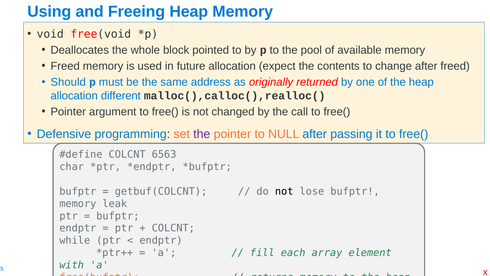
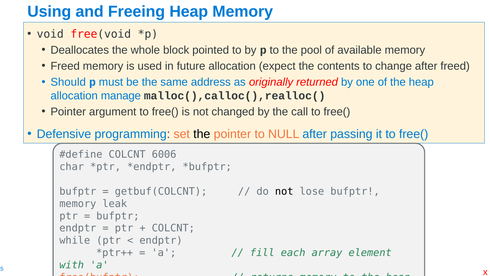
different: different -> manage (121, 96)
the colour: purple -> black (202, 134)
6563: 6563 -> 6006 (164, 154)
